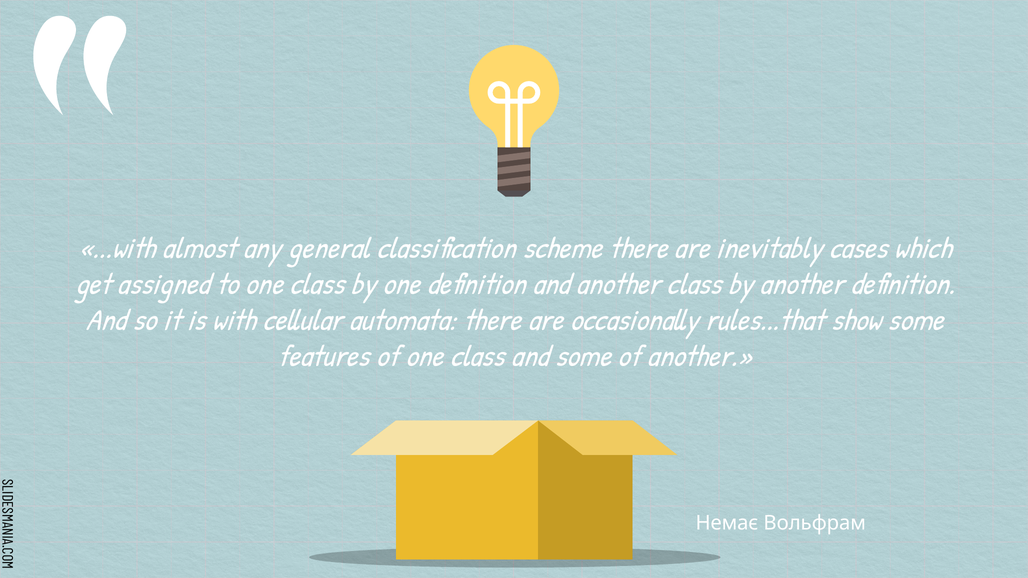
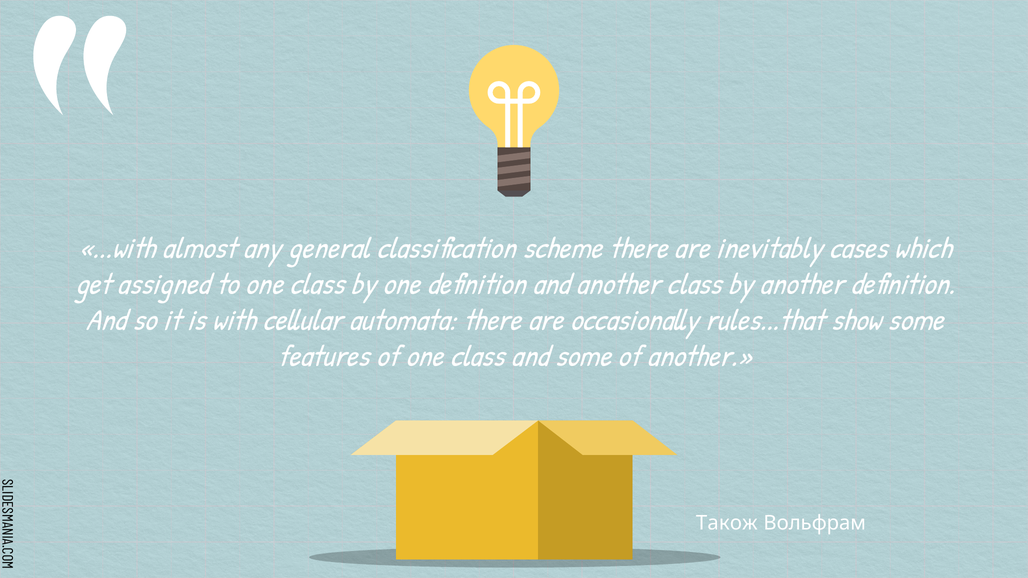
Немає: Немає -> Також (727, 523)
